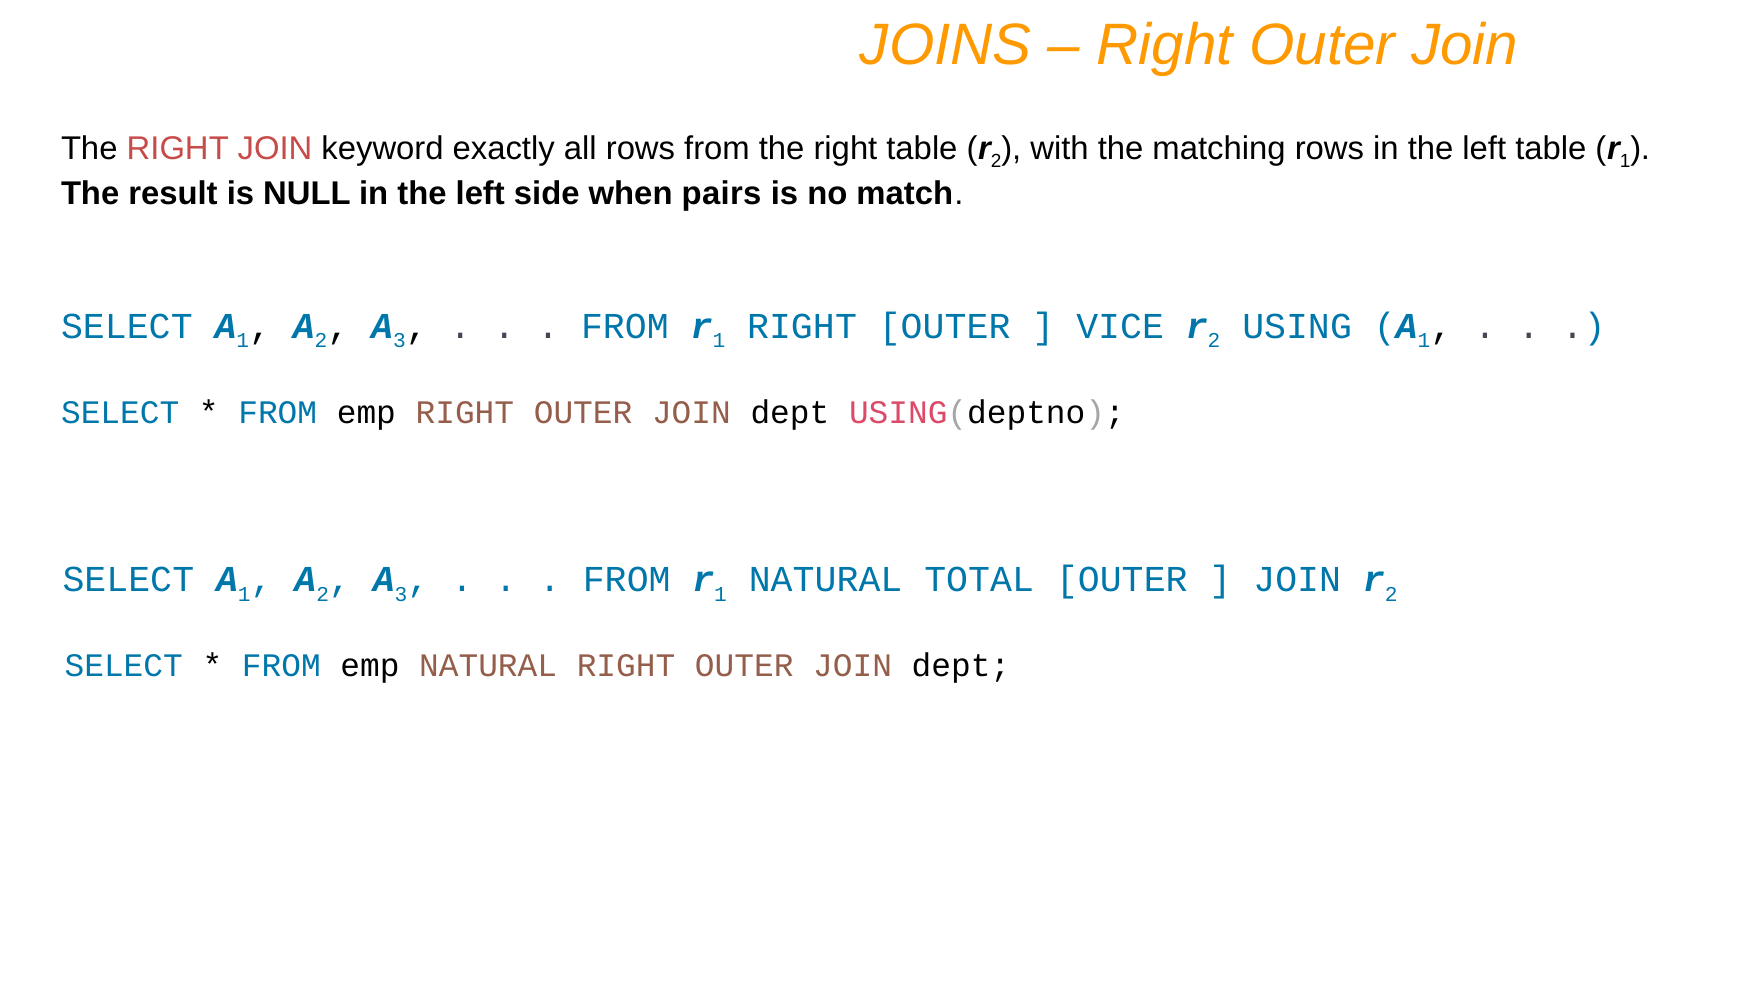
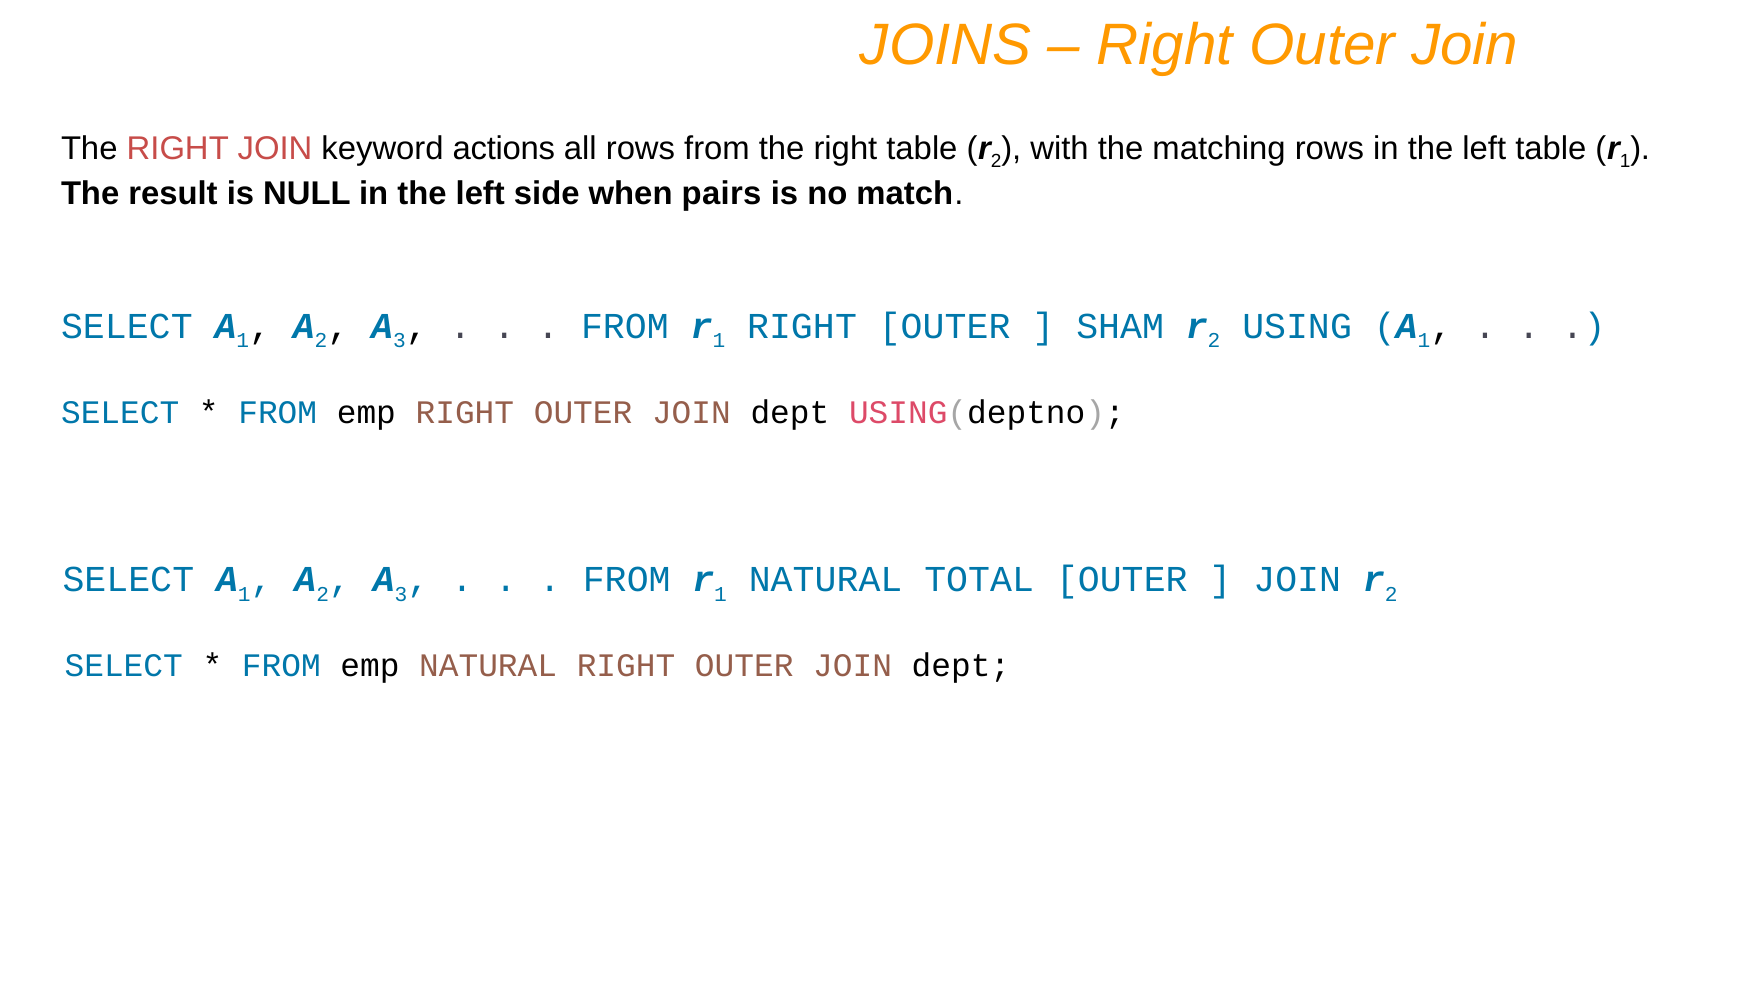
exactly: exactly -> actions (504, 149)
VICE: VICE -> SHAM (1120, 326)
